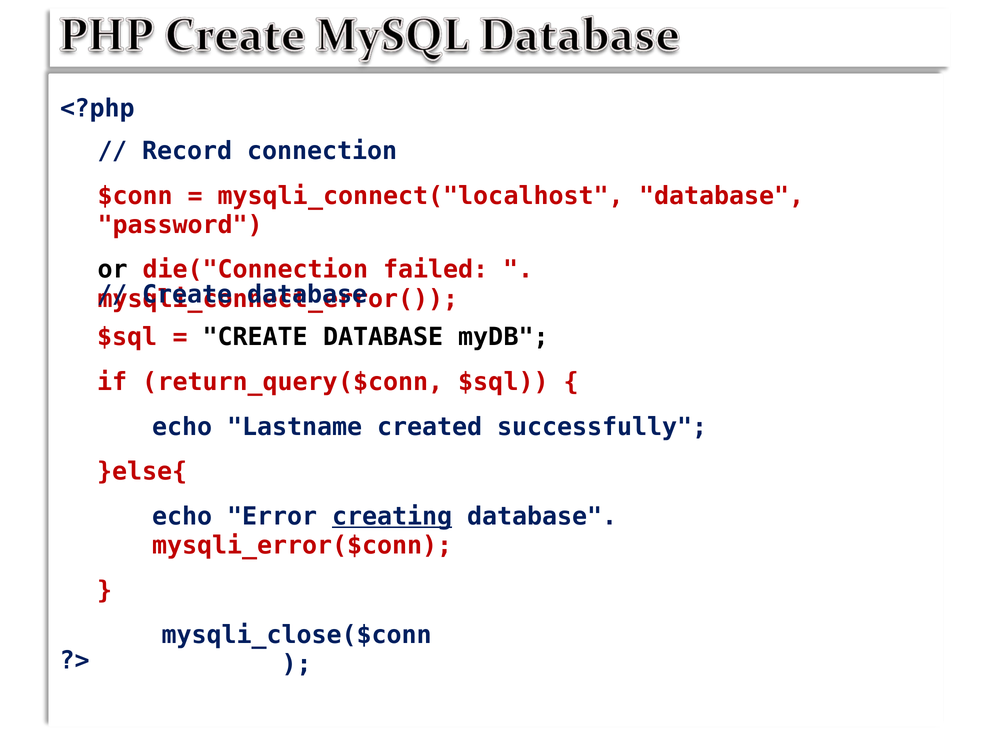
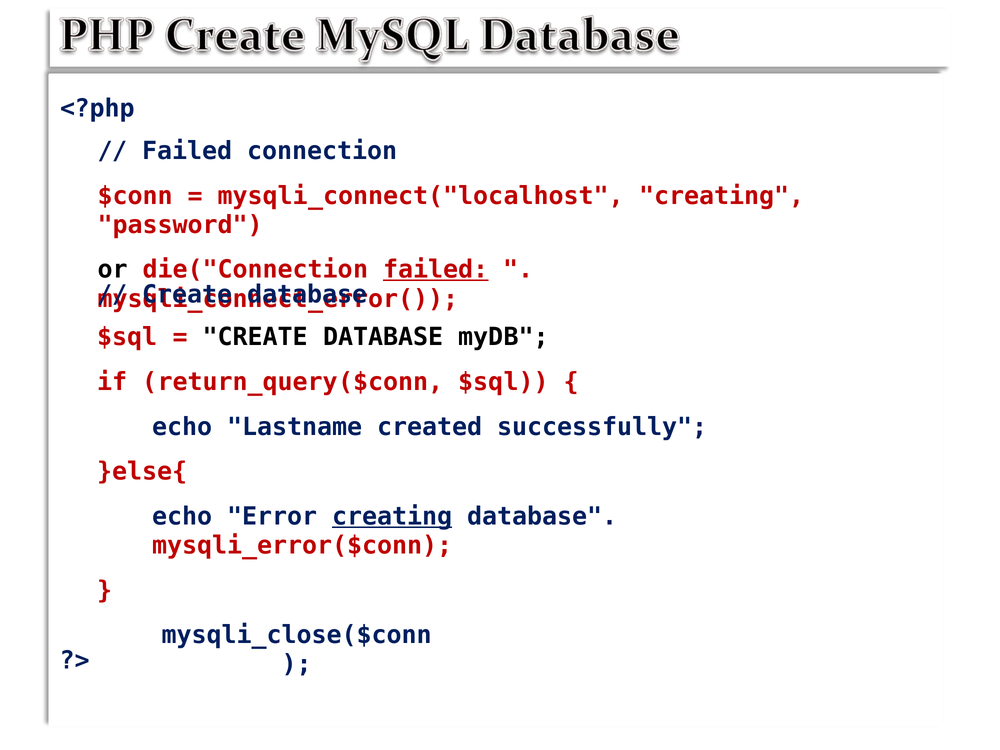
Record: Record -> Failed (187, 151)
mysqli_connect("localhost database: database -> creating (722, 196)
failed underline: none -> present (436, 270)
